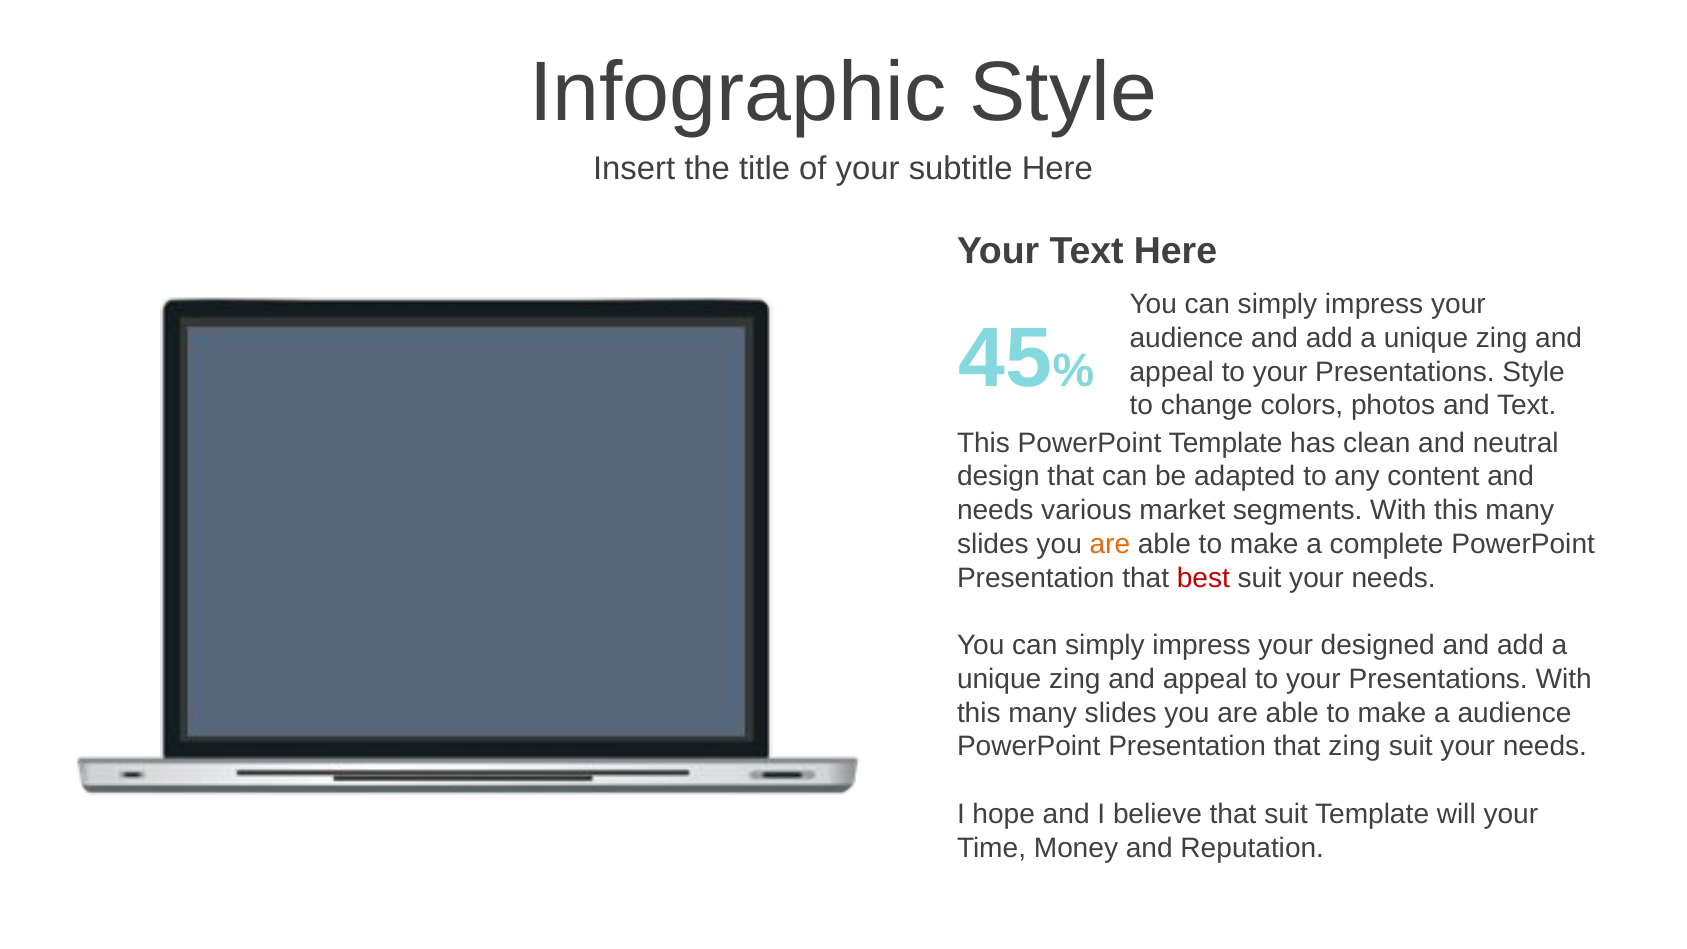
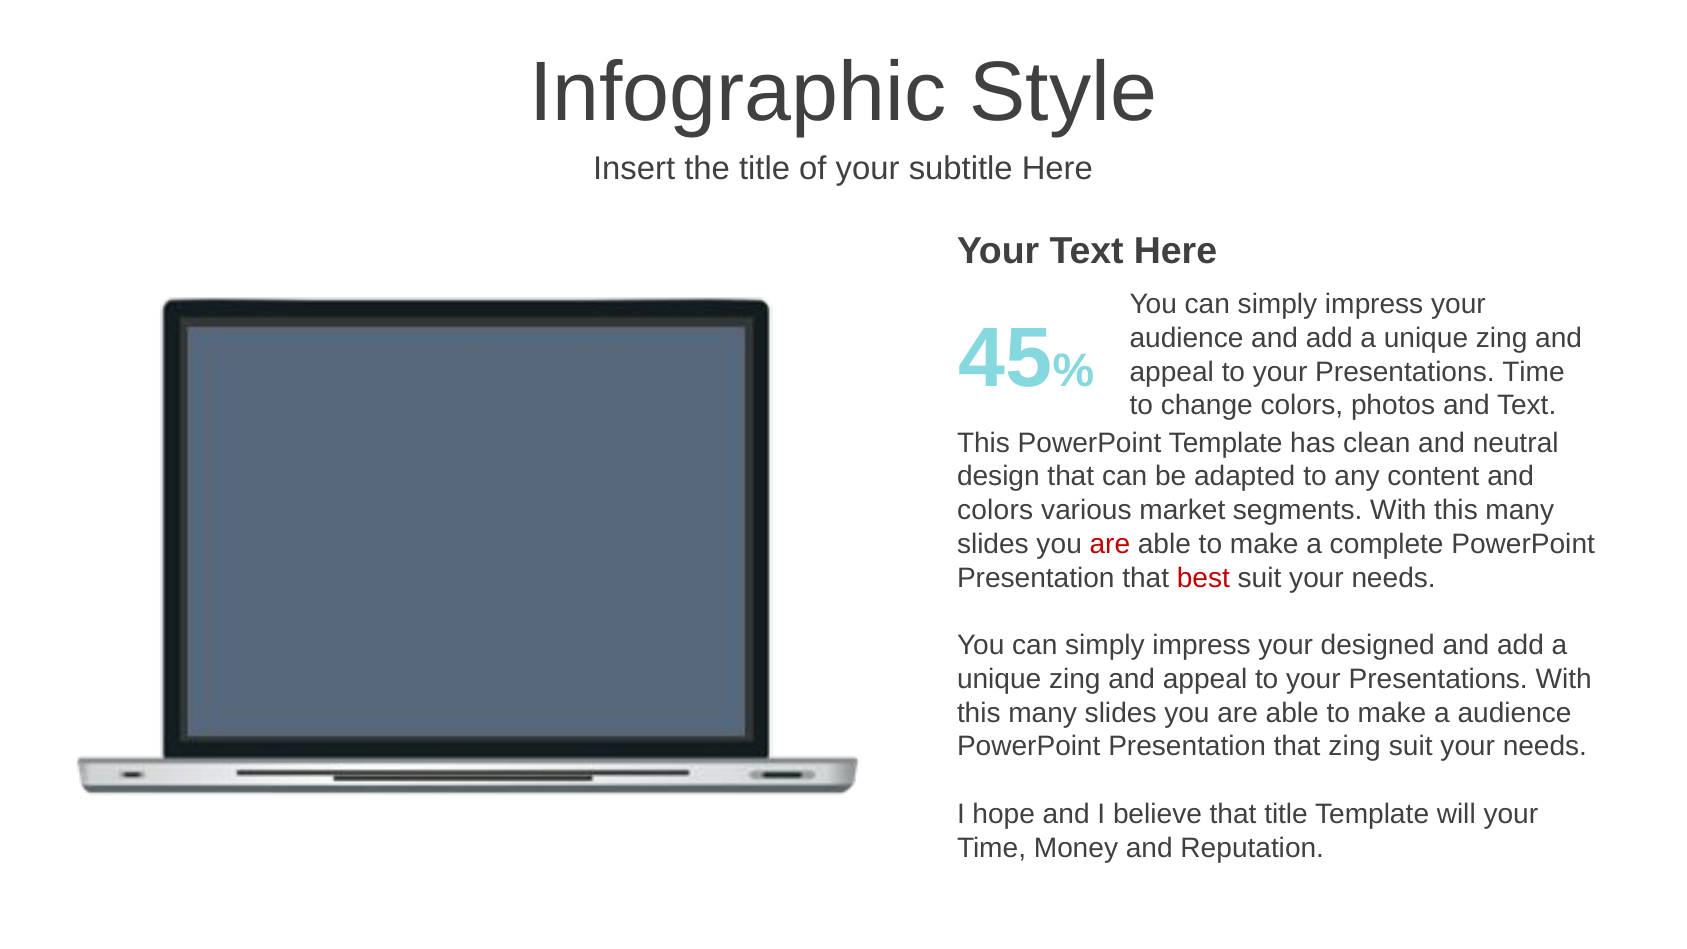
Presentations Style: Style -> Time (1533, 372)
needs: needs -> colors (995, 510)
are colour: orange -> red (1110, 544)
that suit: suit -> title (1286, 814)
